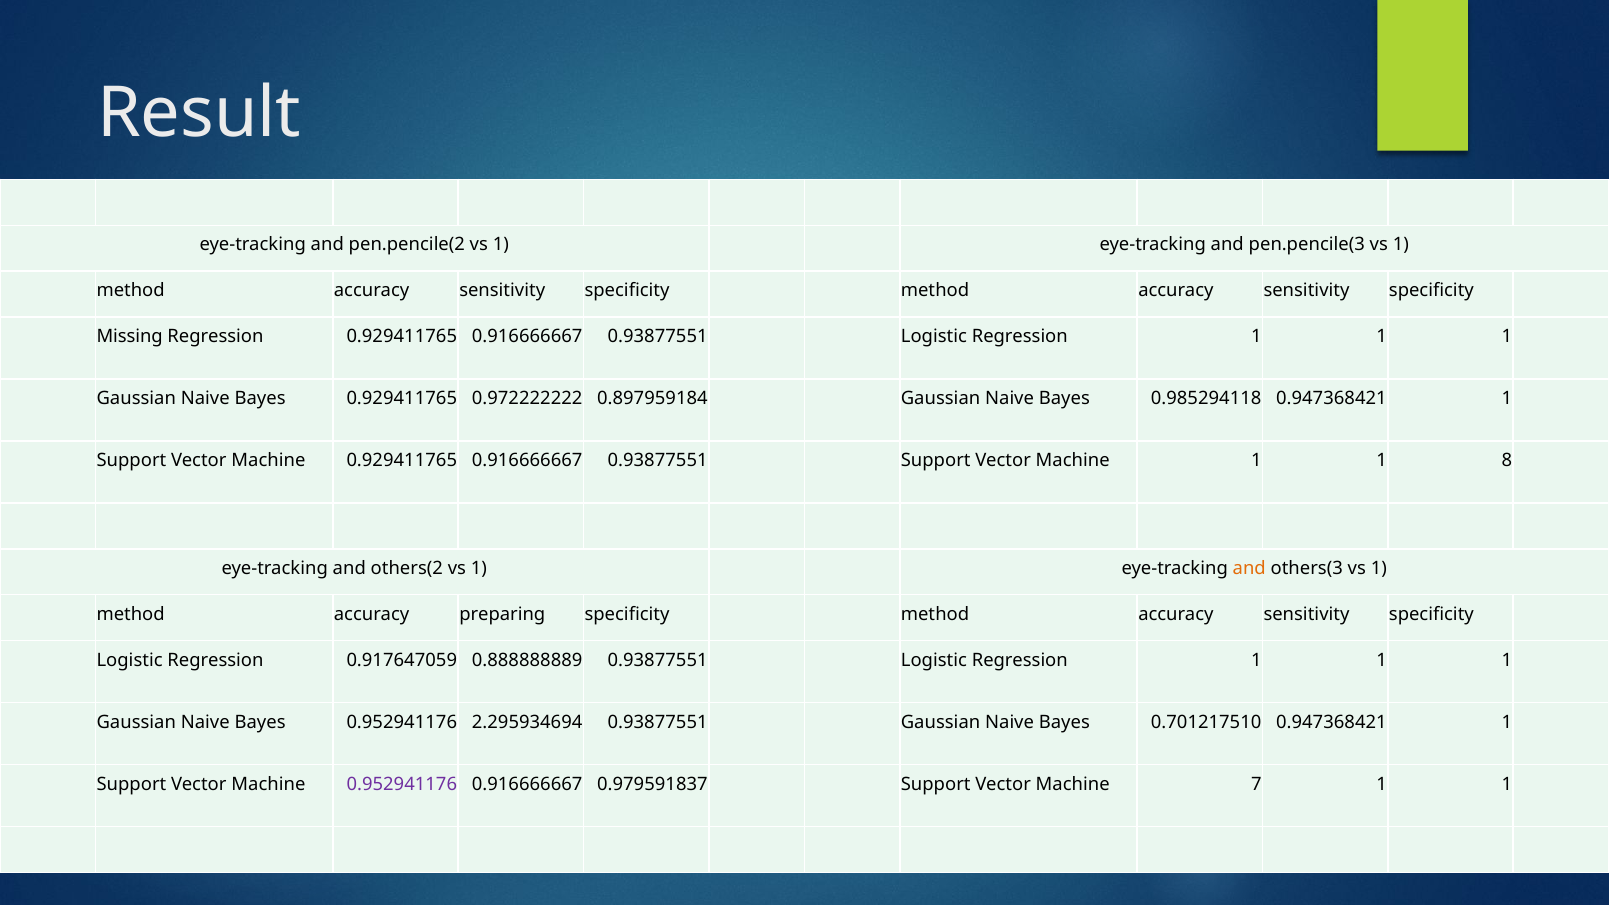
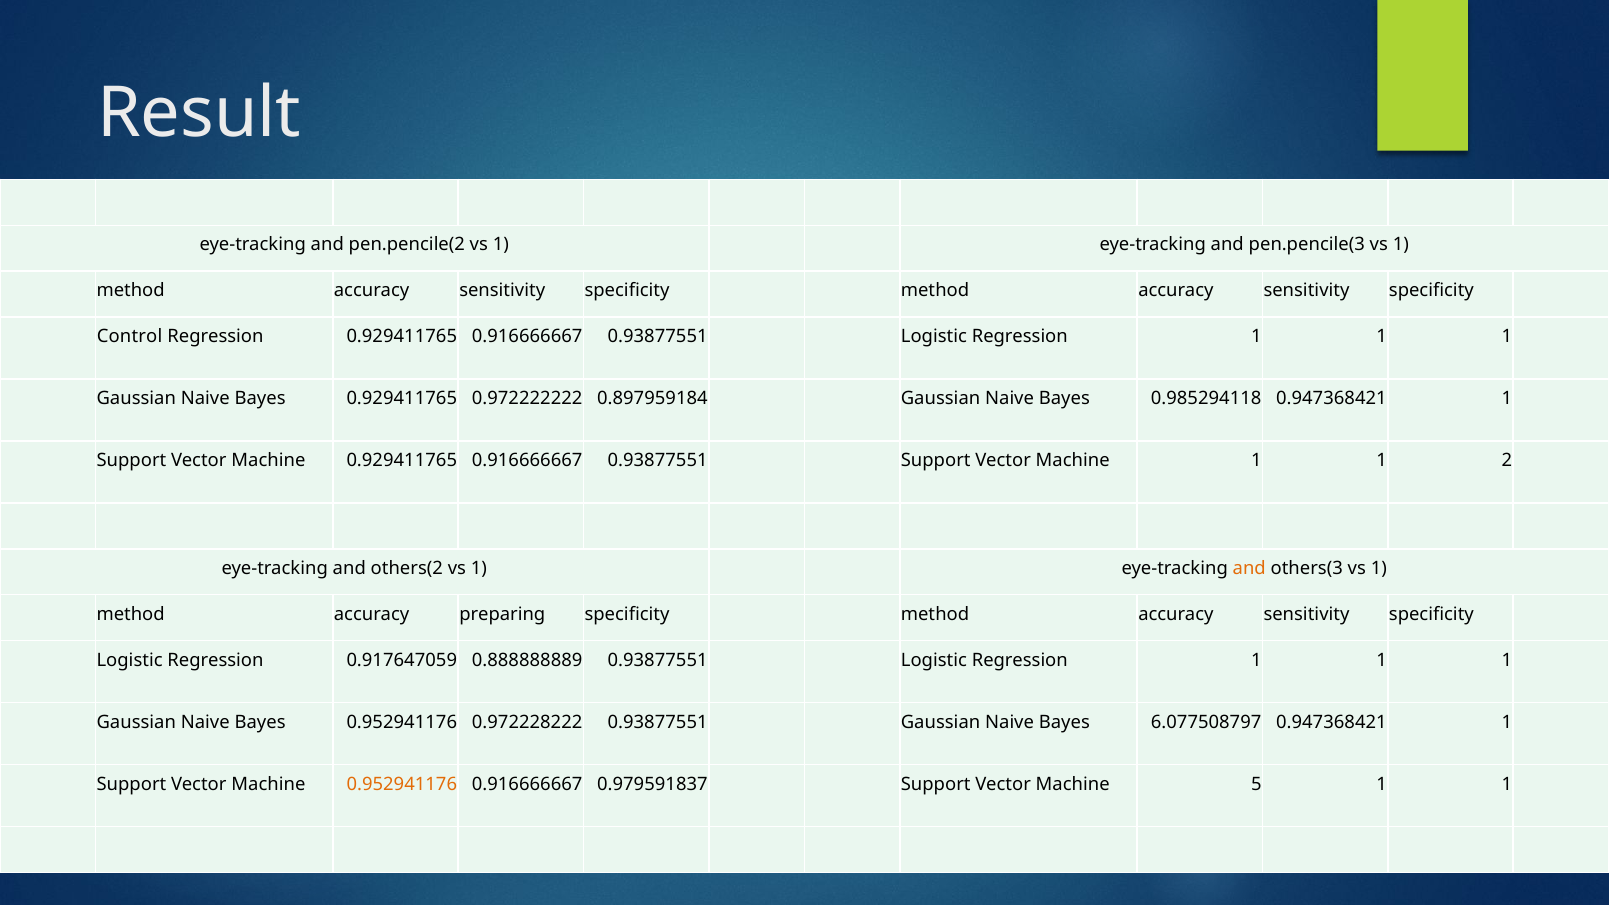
Missing: Missing -> Control (130, 337)
8: 8 -> 2 (1507, 461)
2.295934694: 2.295934694 -> 0.972228222 (527, 722)
0.701217510: 0.701217510 -> 6.077508797 (1206, 722)
0.952941176 colour: purple -> orange (402, 784)
7: 7 -> 5 (1256, 784)
